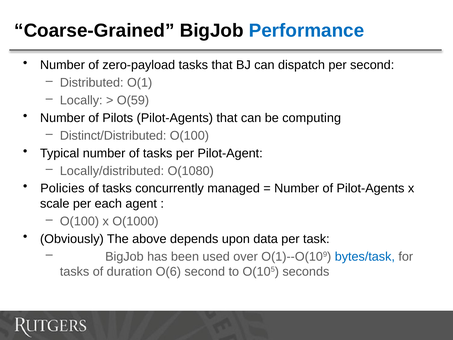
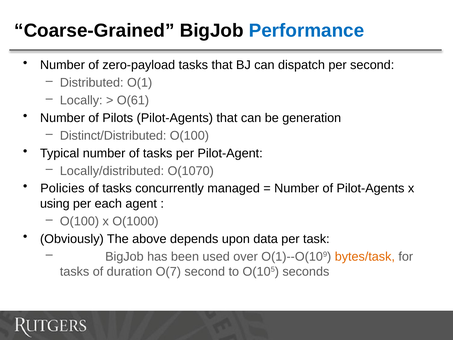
O(59: O(59 -> O(61 (133, 100)
computing: computing -> generation (312, 118)
O(1080: O(1080 -> O(1070 (191, 171)
scale: scale -> using (55, 203)
bytes/task colour: blue -> orange (365, 256)
O(6: O(6 -> O(7 (168, 271)
